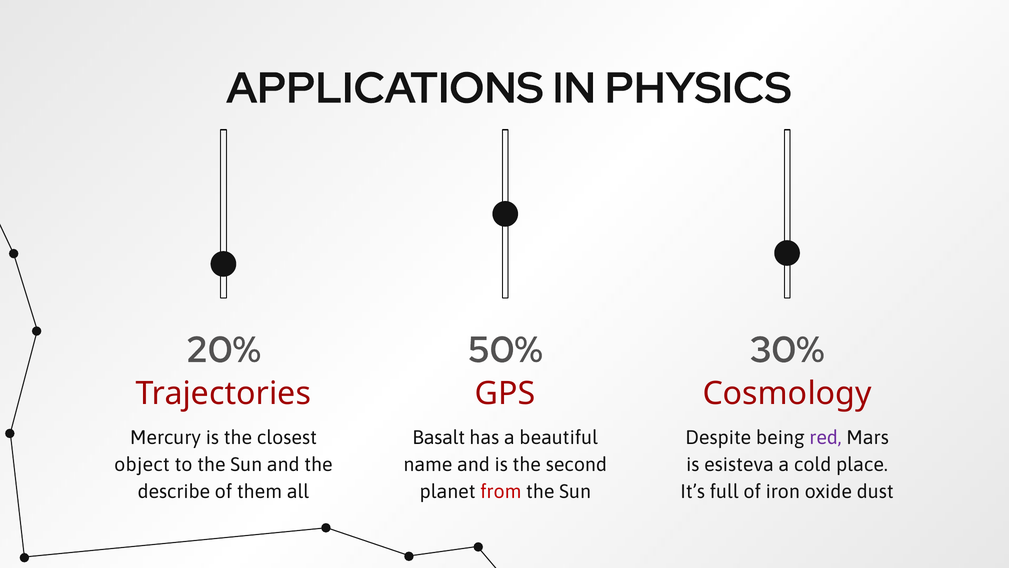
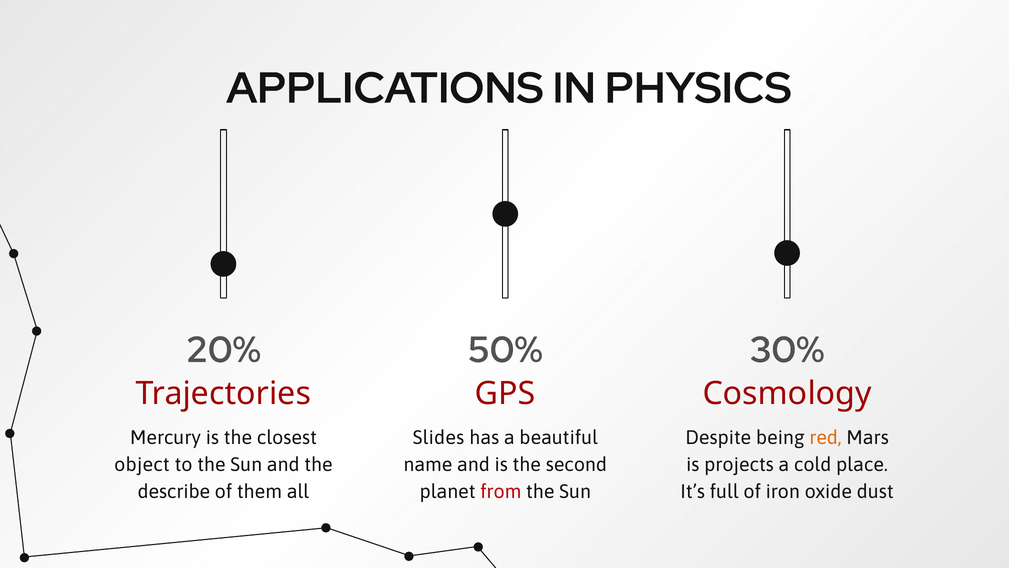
Basalt: Basalt -> Slides (438, 437)
red colour: purple -> orange (825, 437)
esisteva: esisteva -> projects (739, 465)
